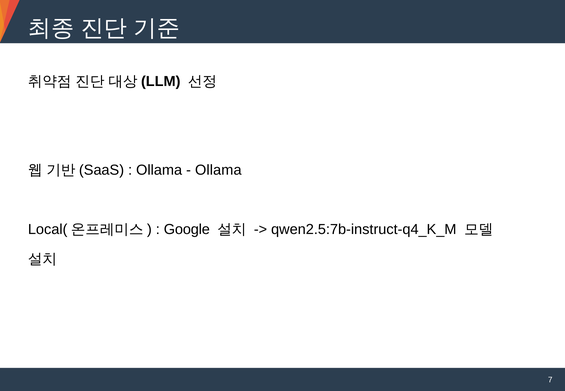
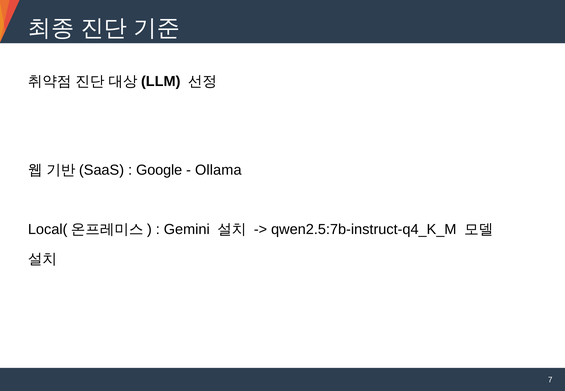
Ollama: Ollama -> Google (159, 170)
Google: Google -> Gemini (187, 229)
